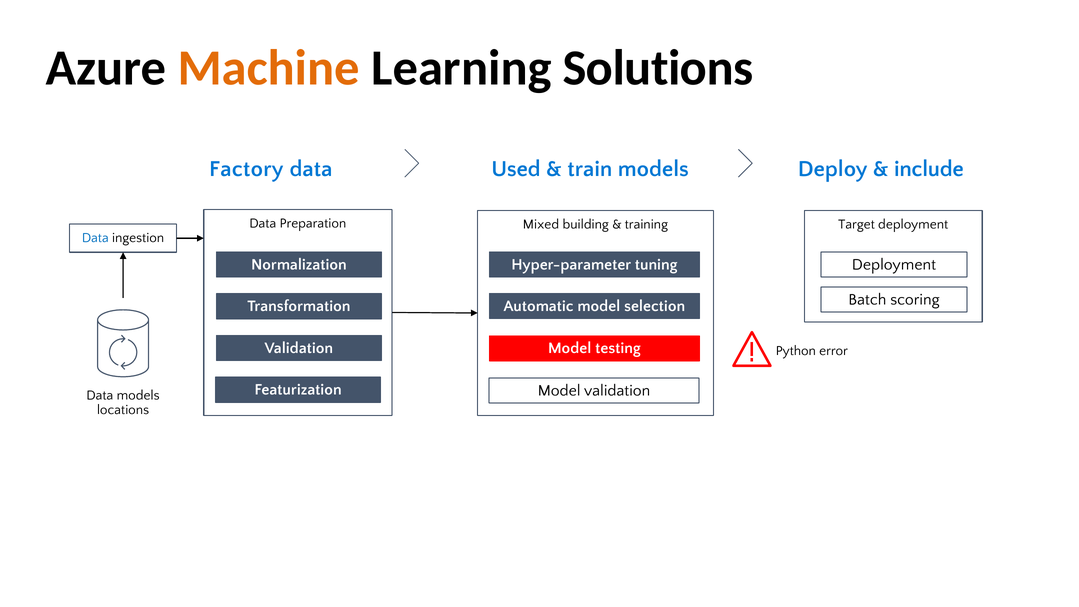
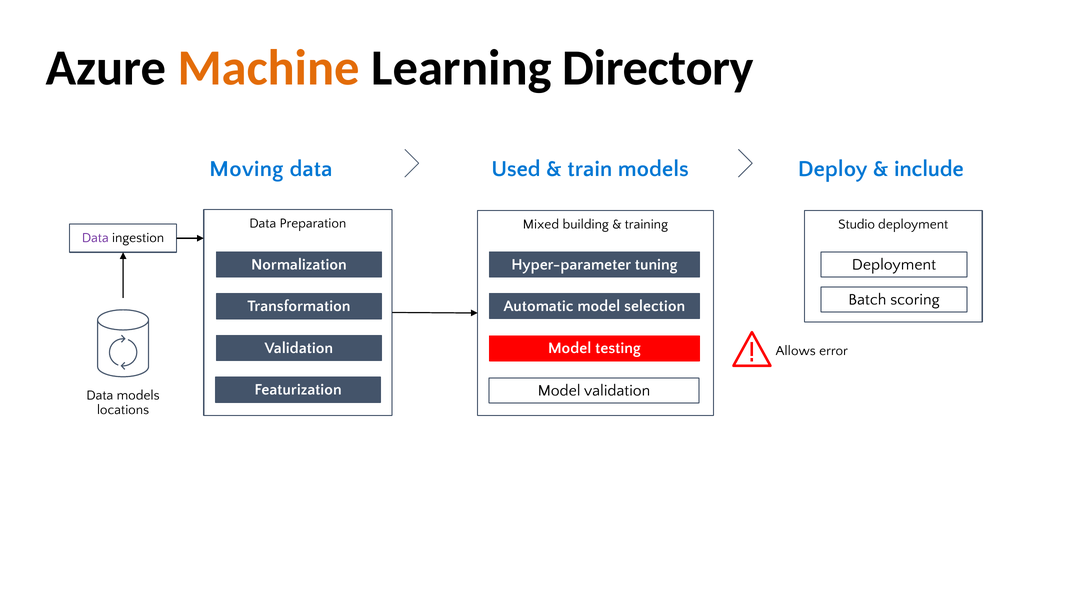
Solutions: Solutions -> Directory (658, 68)
Factory: Factory -> Moving (246, 169)
Target: Target -> Studio (857, 224)
Data colour: blue -> purple (95, 238)
Python: Python -> Allows (796, 351)
